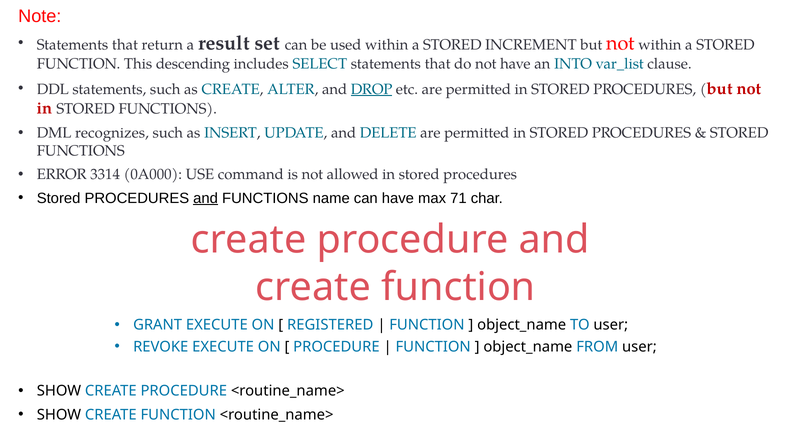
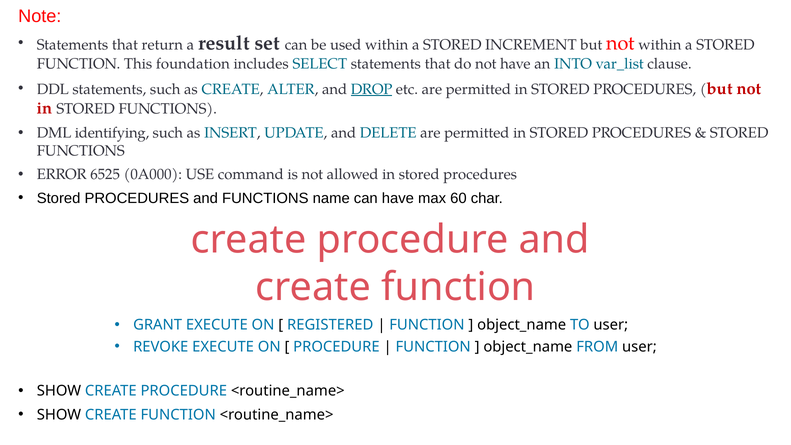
descending: descending -> foundation (193, 64)
recognizes: recognizes -> identifying (112, 133)
3314: 3314 -> 6525 (105, 174)
and underline: present -> none (206, 198)
71: 71 -> 60 (458, 198)
